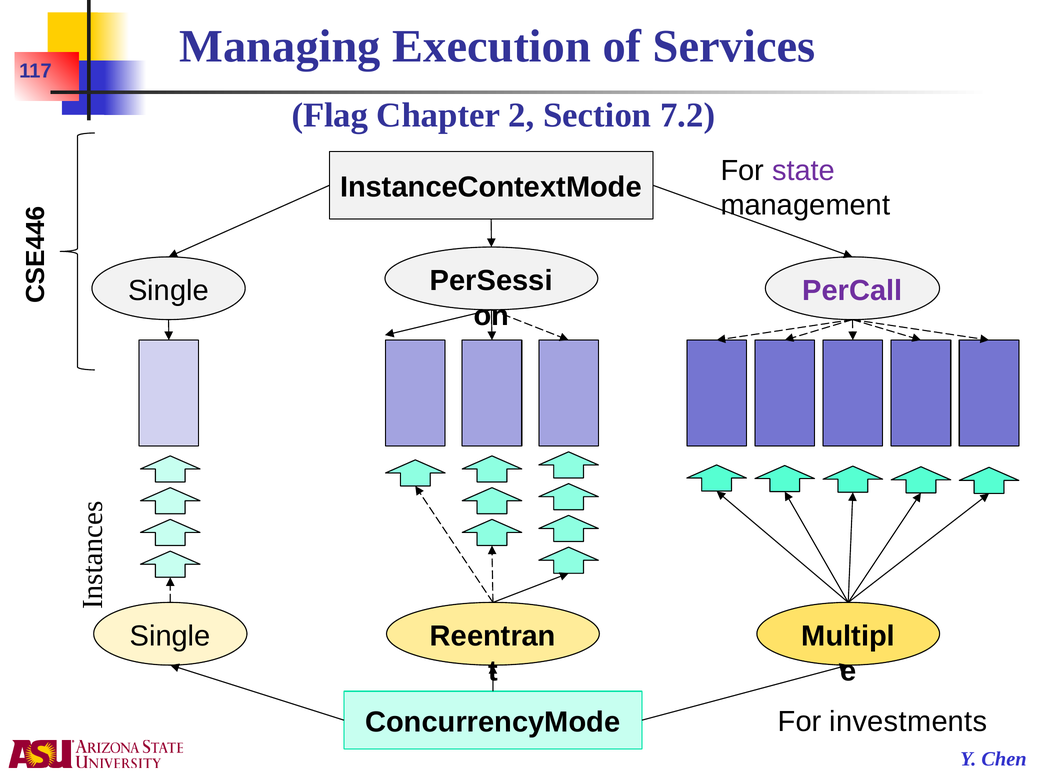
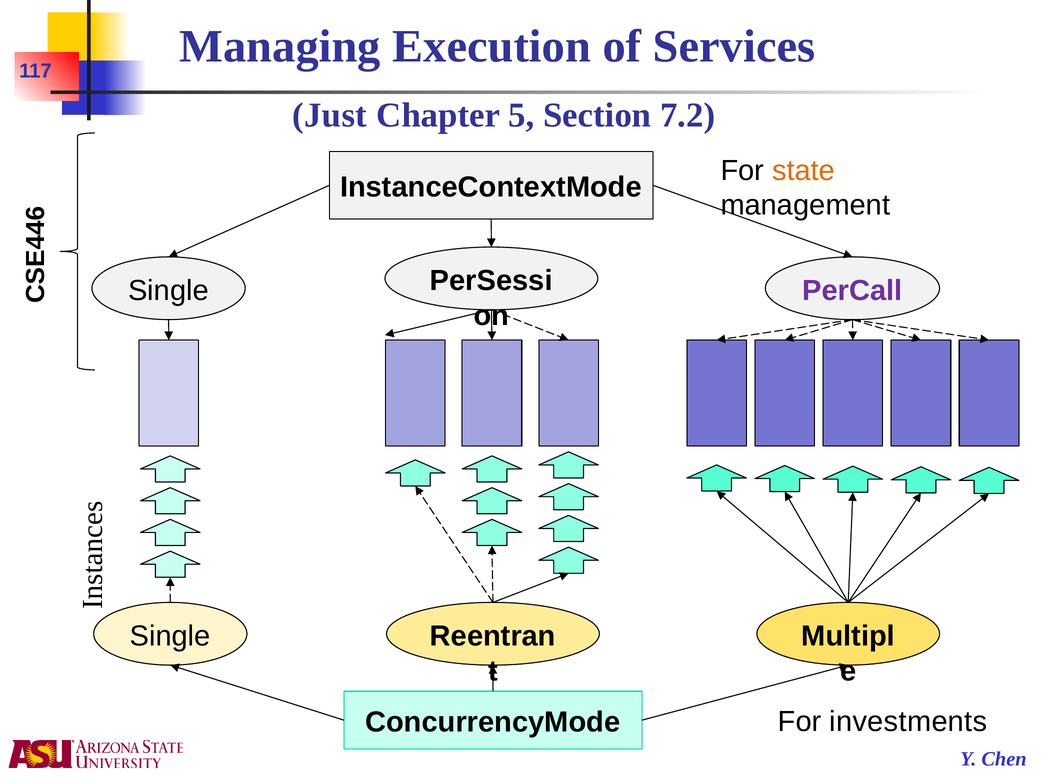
Flag: Flag -> Just (330, 115)
2: 2 -> 5 (521, 115)
state colour: purple -> orange (804, 170)
